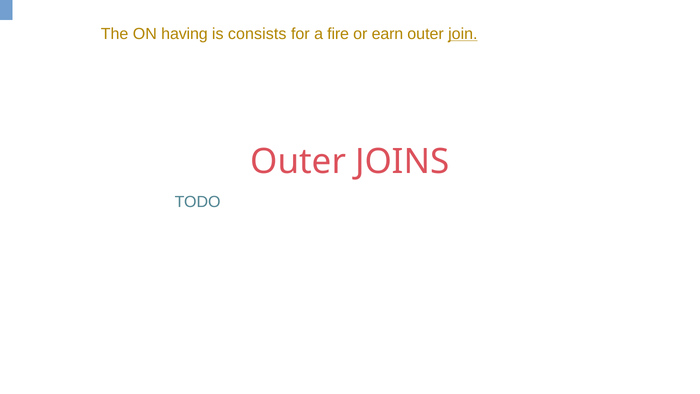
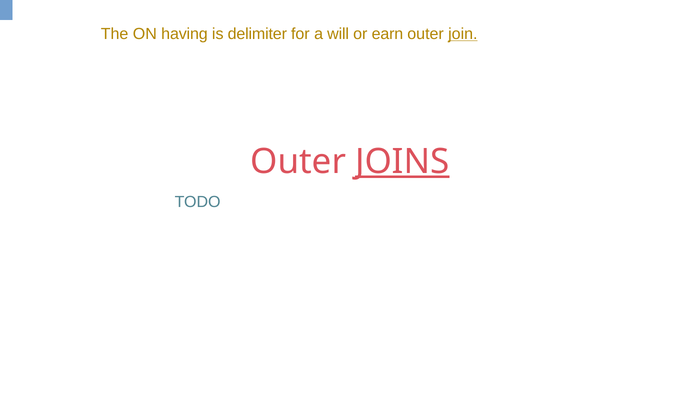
consists: consists -> delimiter (257, 34)
fire: fire -> will (338, 34)
JOINS underline: none -> present (402, 162)
